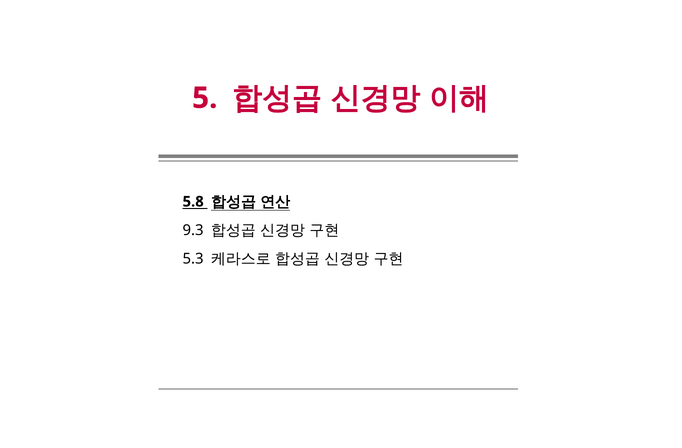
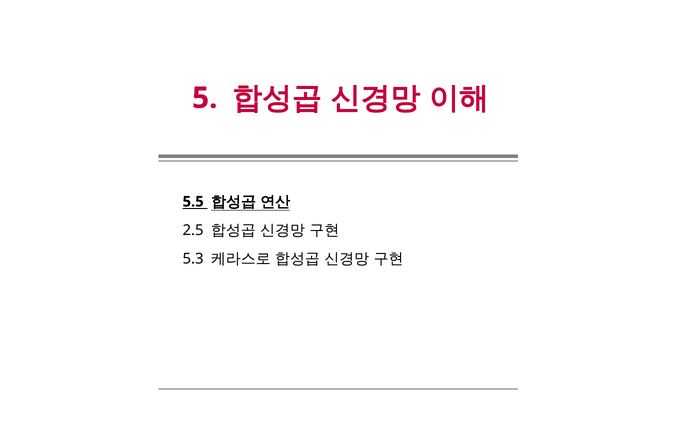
5.8: 5.8 -> 5.5 (193, 202)
9.3: 9.3 -> 2.5 (193, 230)
